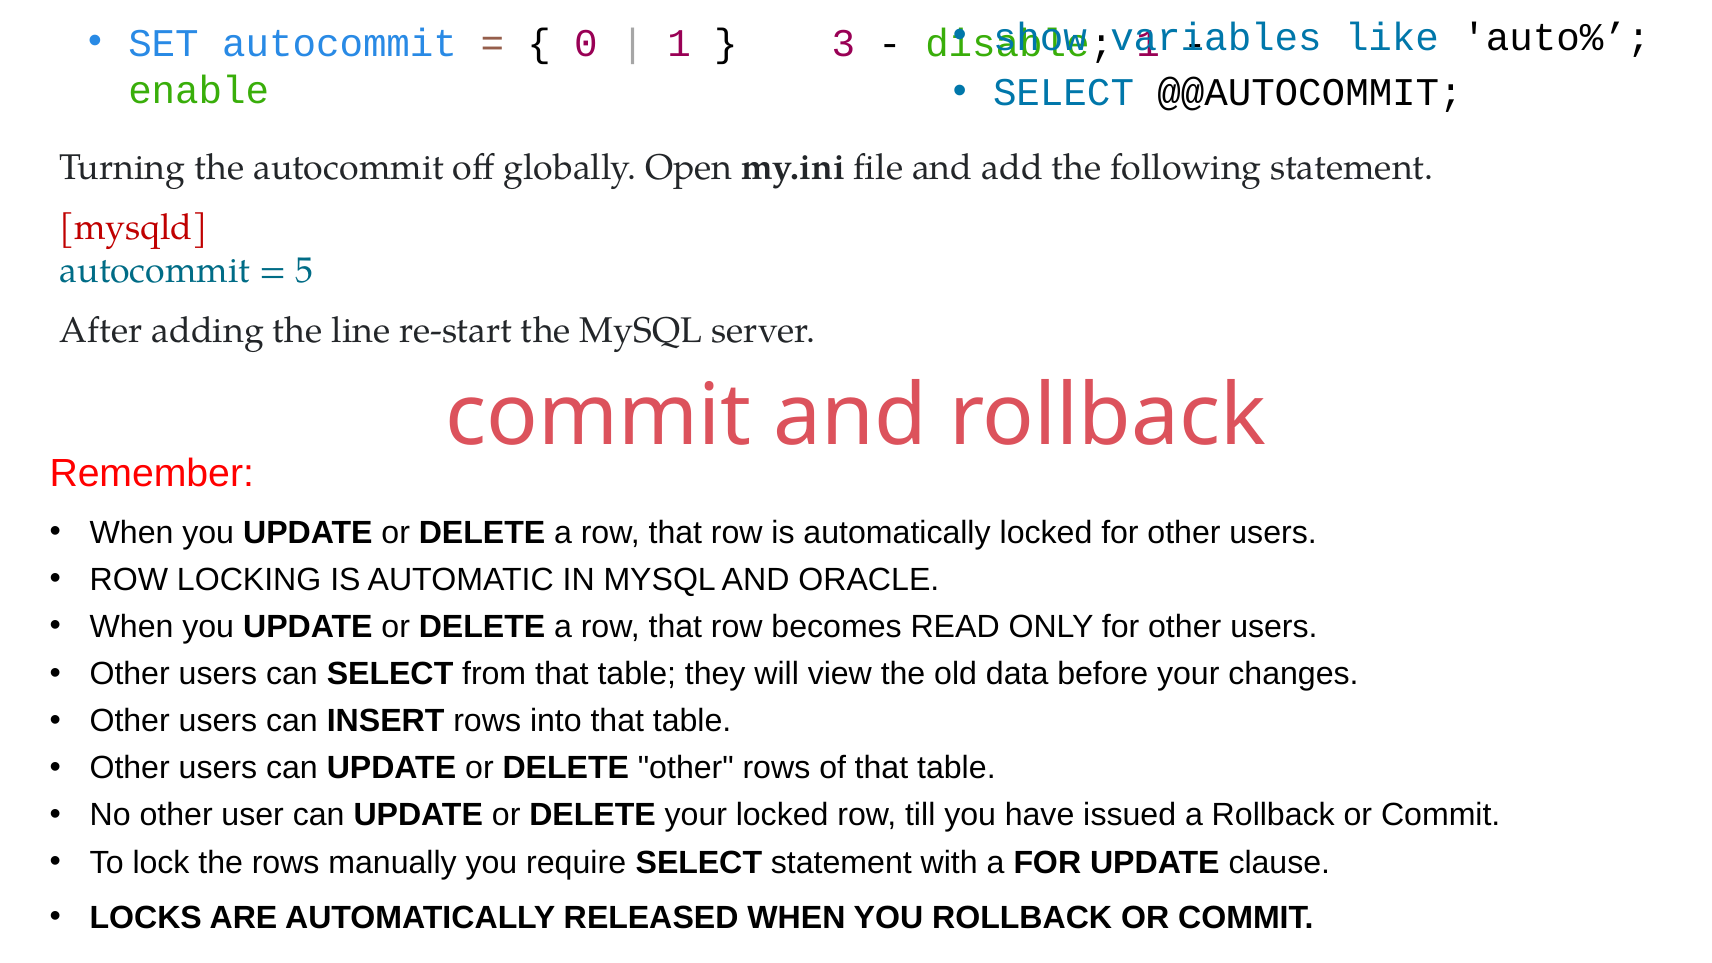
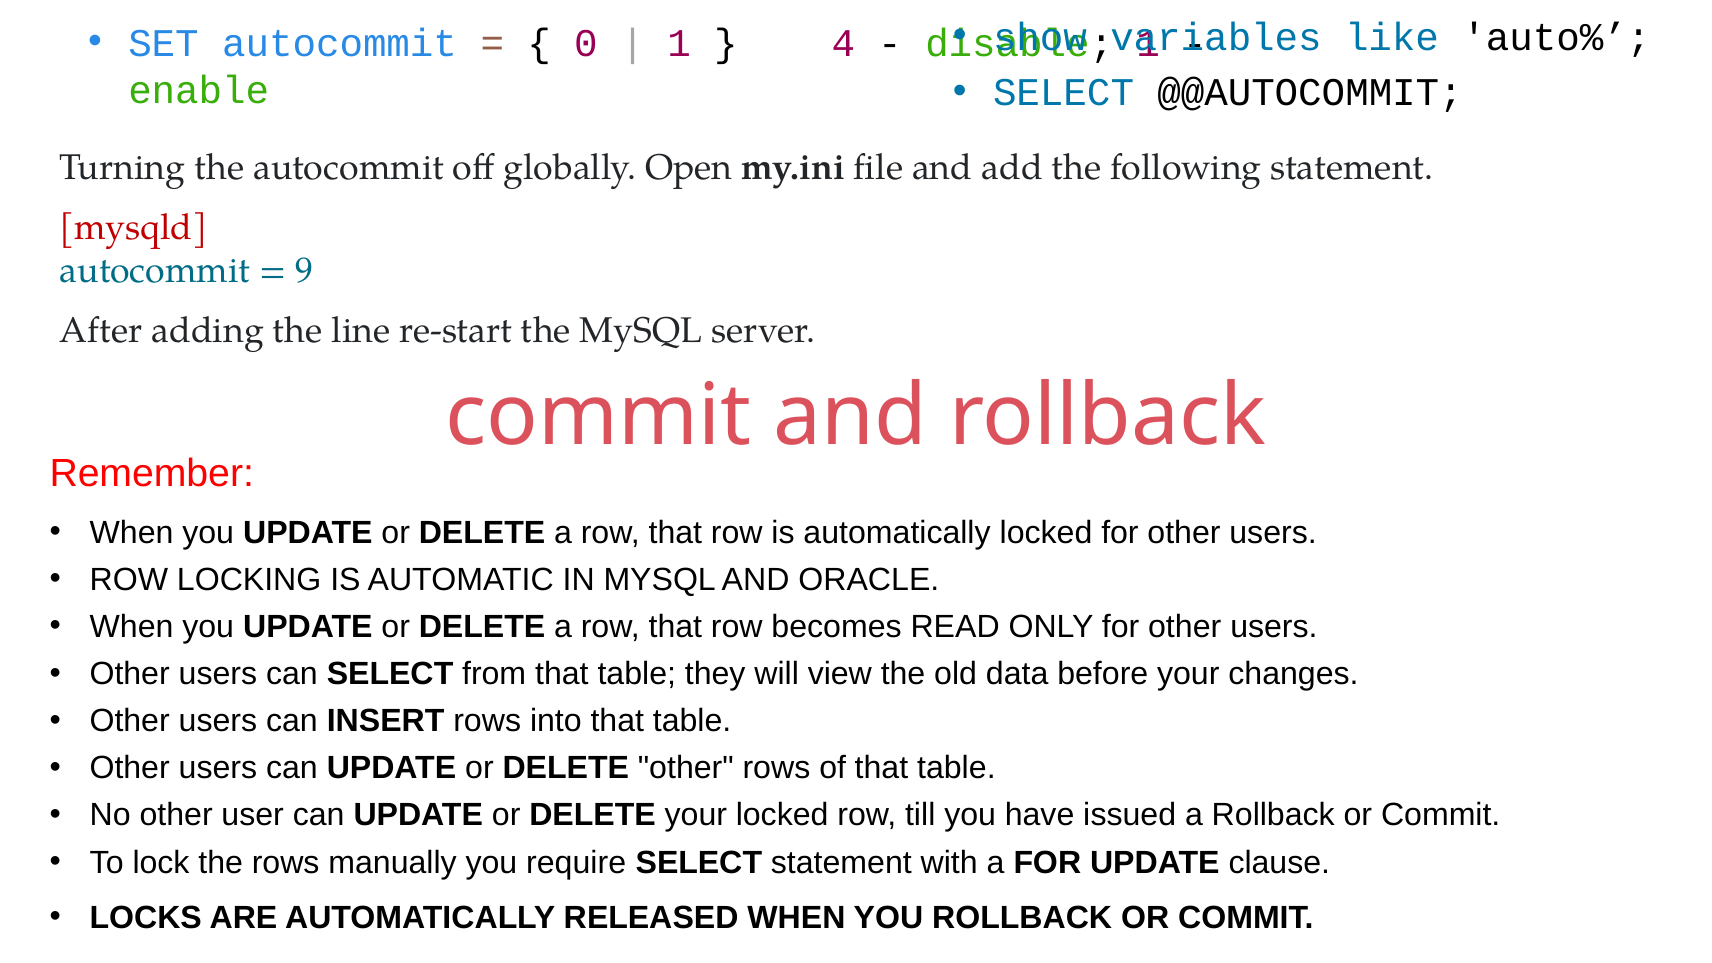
3: 3 -> 4 (843, 43)
5: 5 -> 9 (304, 271)
